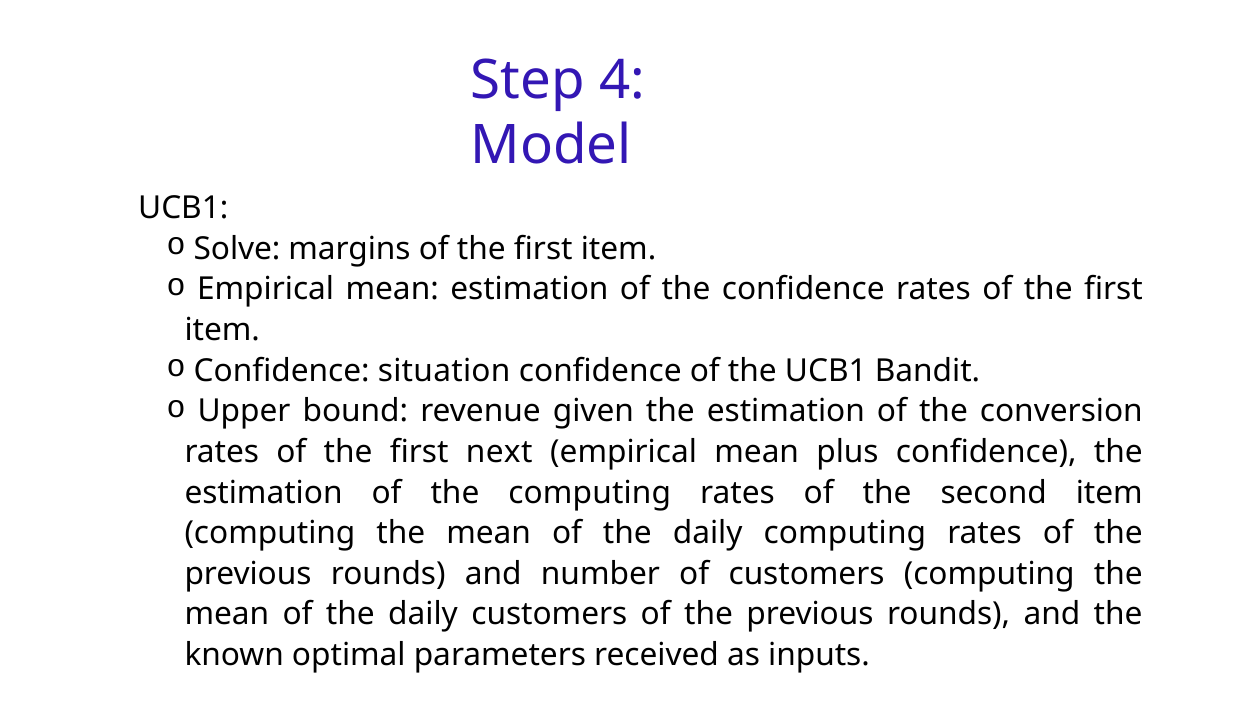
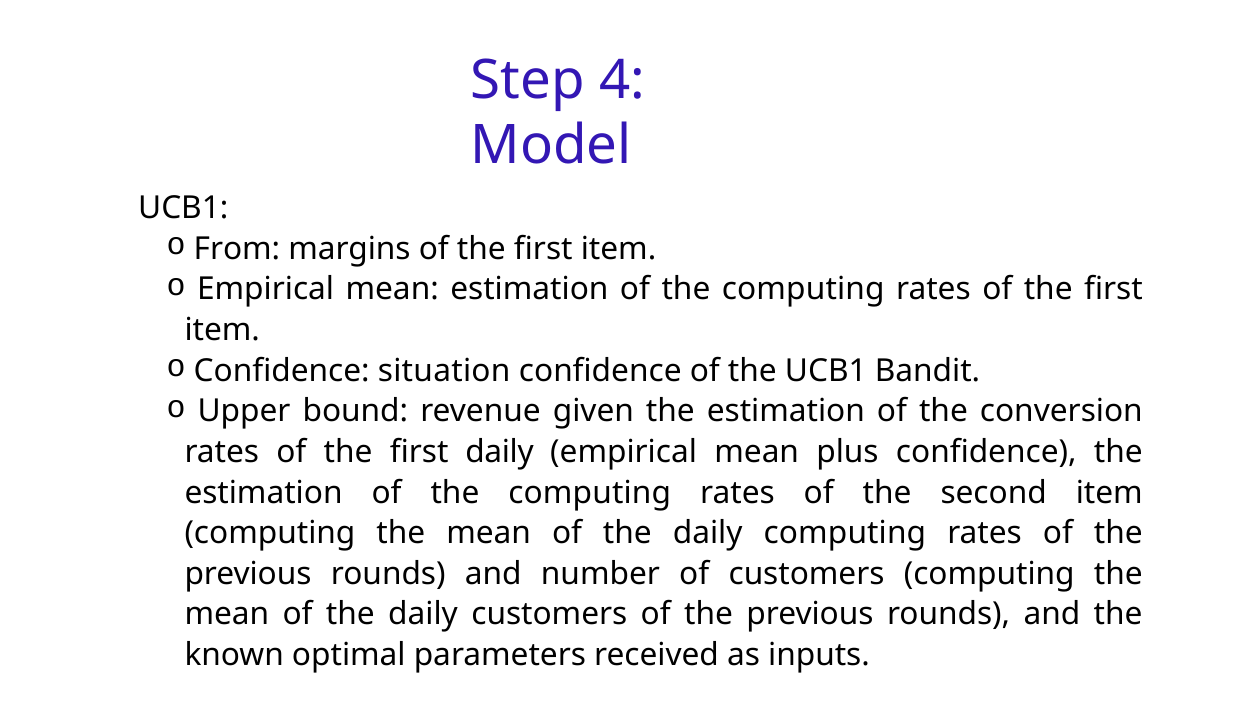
Solve: Solve -> From (237, 249)
confidence: confidence -> computing (803, 289)
first next: next -> daily (500, 452)
